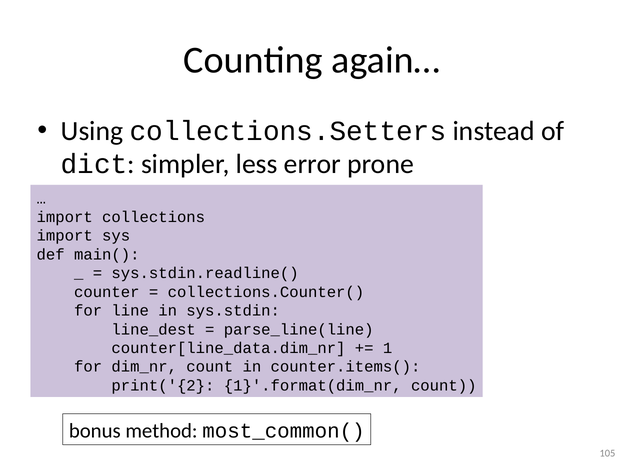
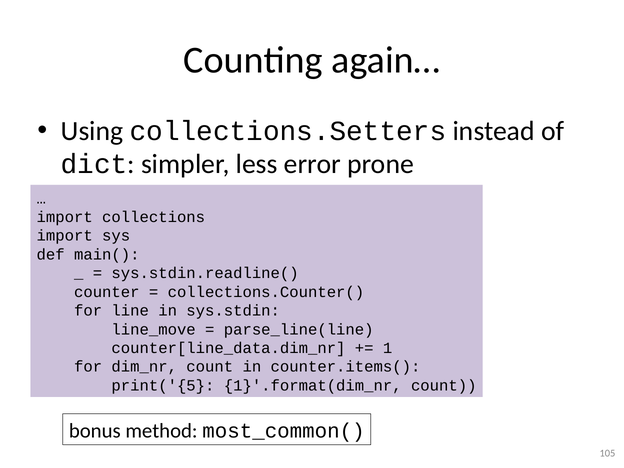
line_dest: line_dest -> line_move (154, 329)
print('{2: print('{2 -> print('{5 (163, 386)
